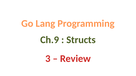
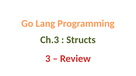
Ch.9: Ch.9 -> Ch.3 (50, 40)
